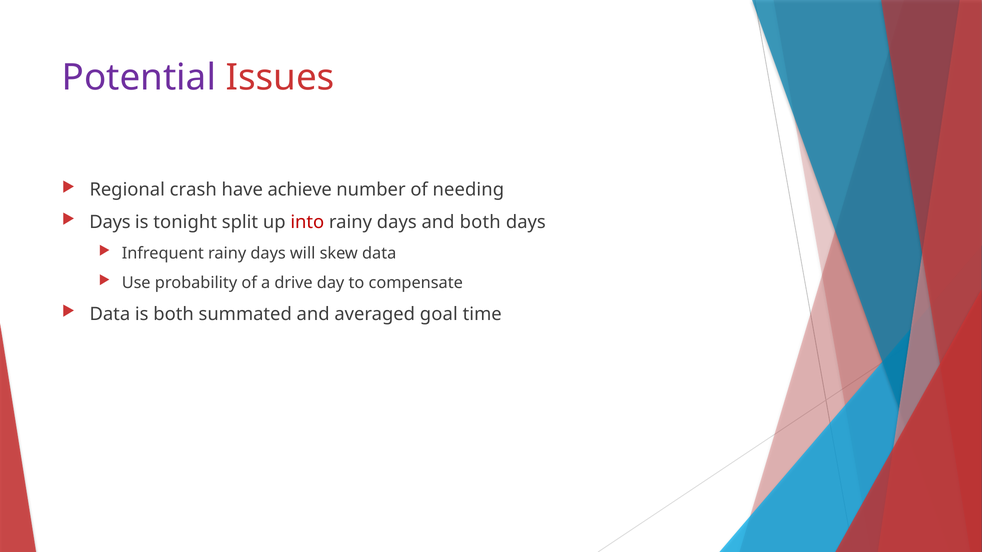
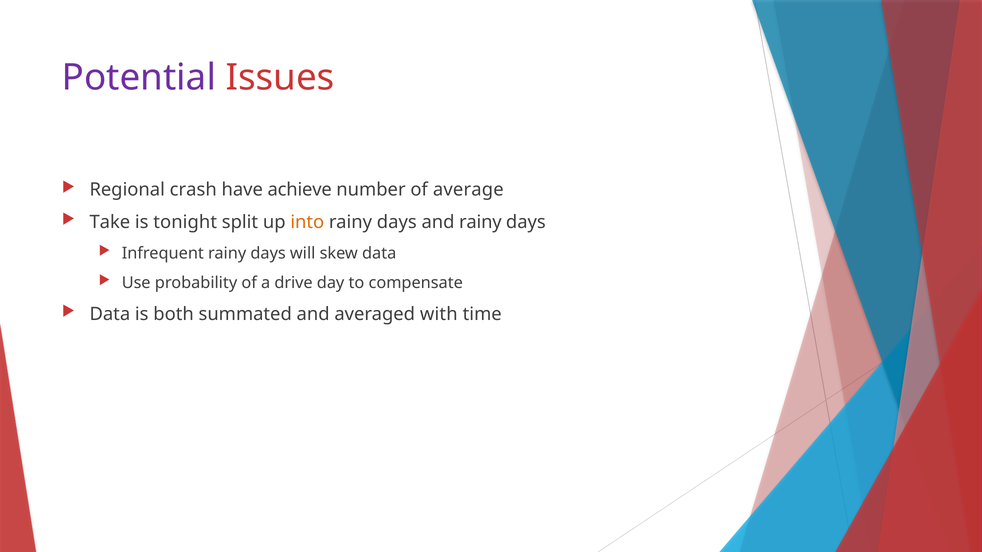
needing: needing -> average (468, 190)
Days: Days -> Take (110, 222)
into colour: red -> orange (307, 222)
and both: both -> rainy (480, 222)
goal: goal -> with (439, 314)
